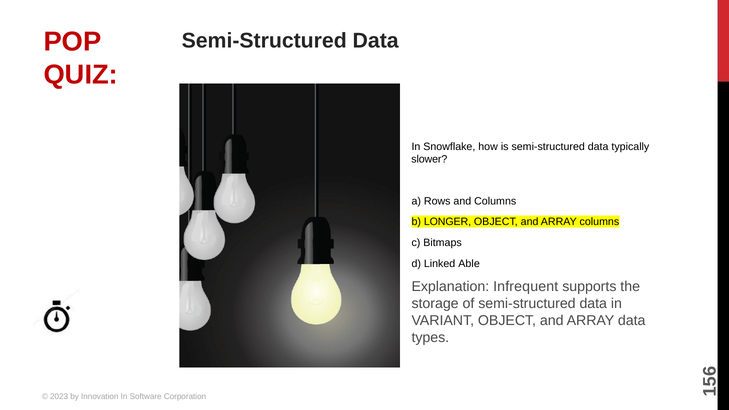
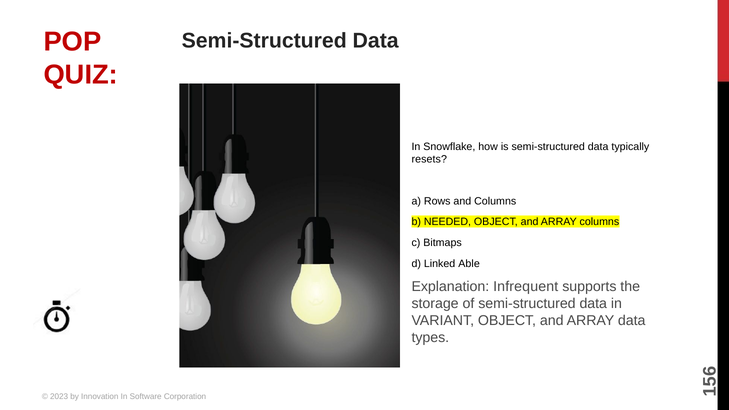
slower: slower -> resets (429, 159)
LONGER: LONGER -> NEEDED (447, 222)
